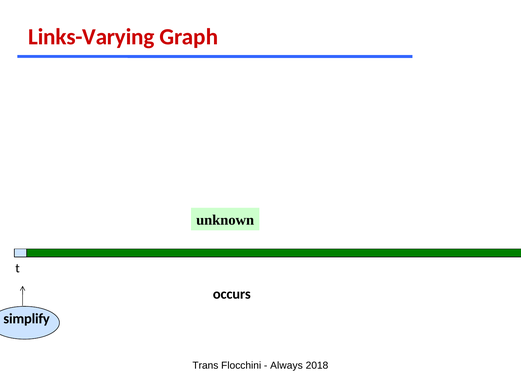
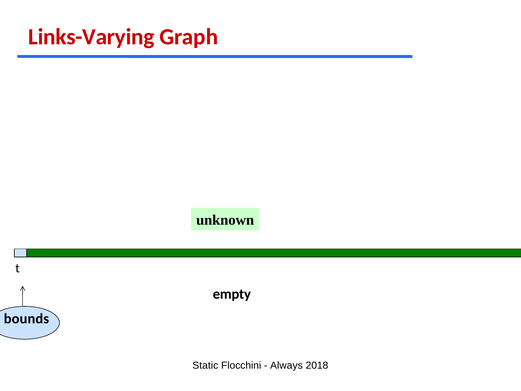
occurs: occurs -> empty (232, 294)
simplify: simplify -> bounds (26, 318)
Trans: Trans -> Static (205, 365)
